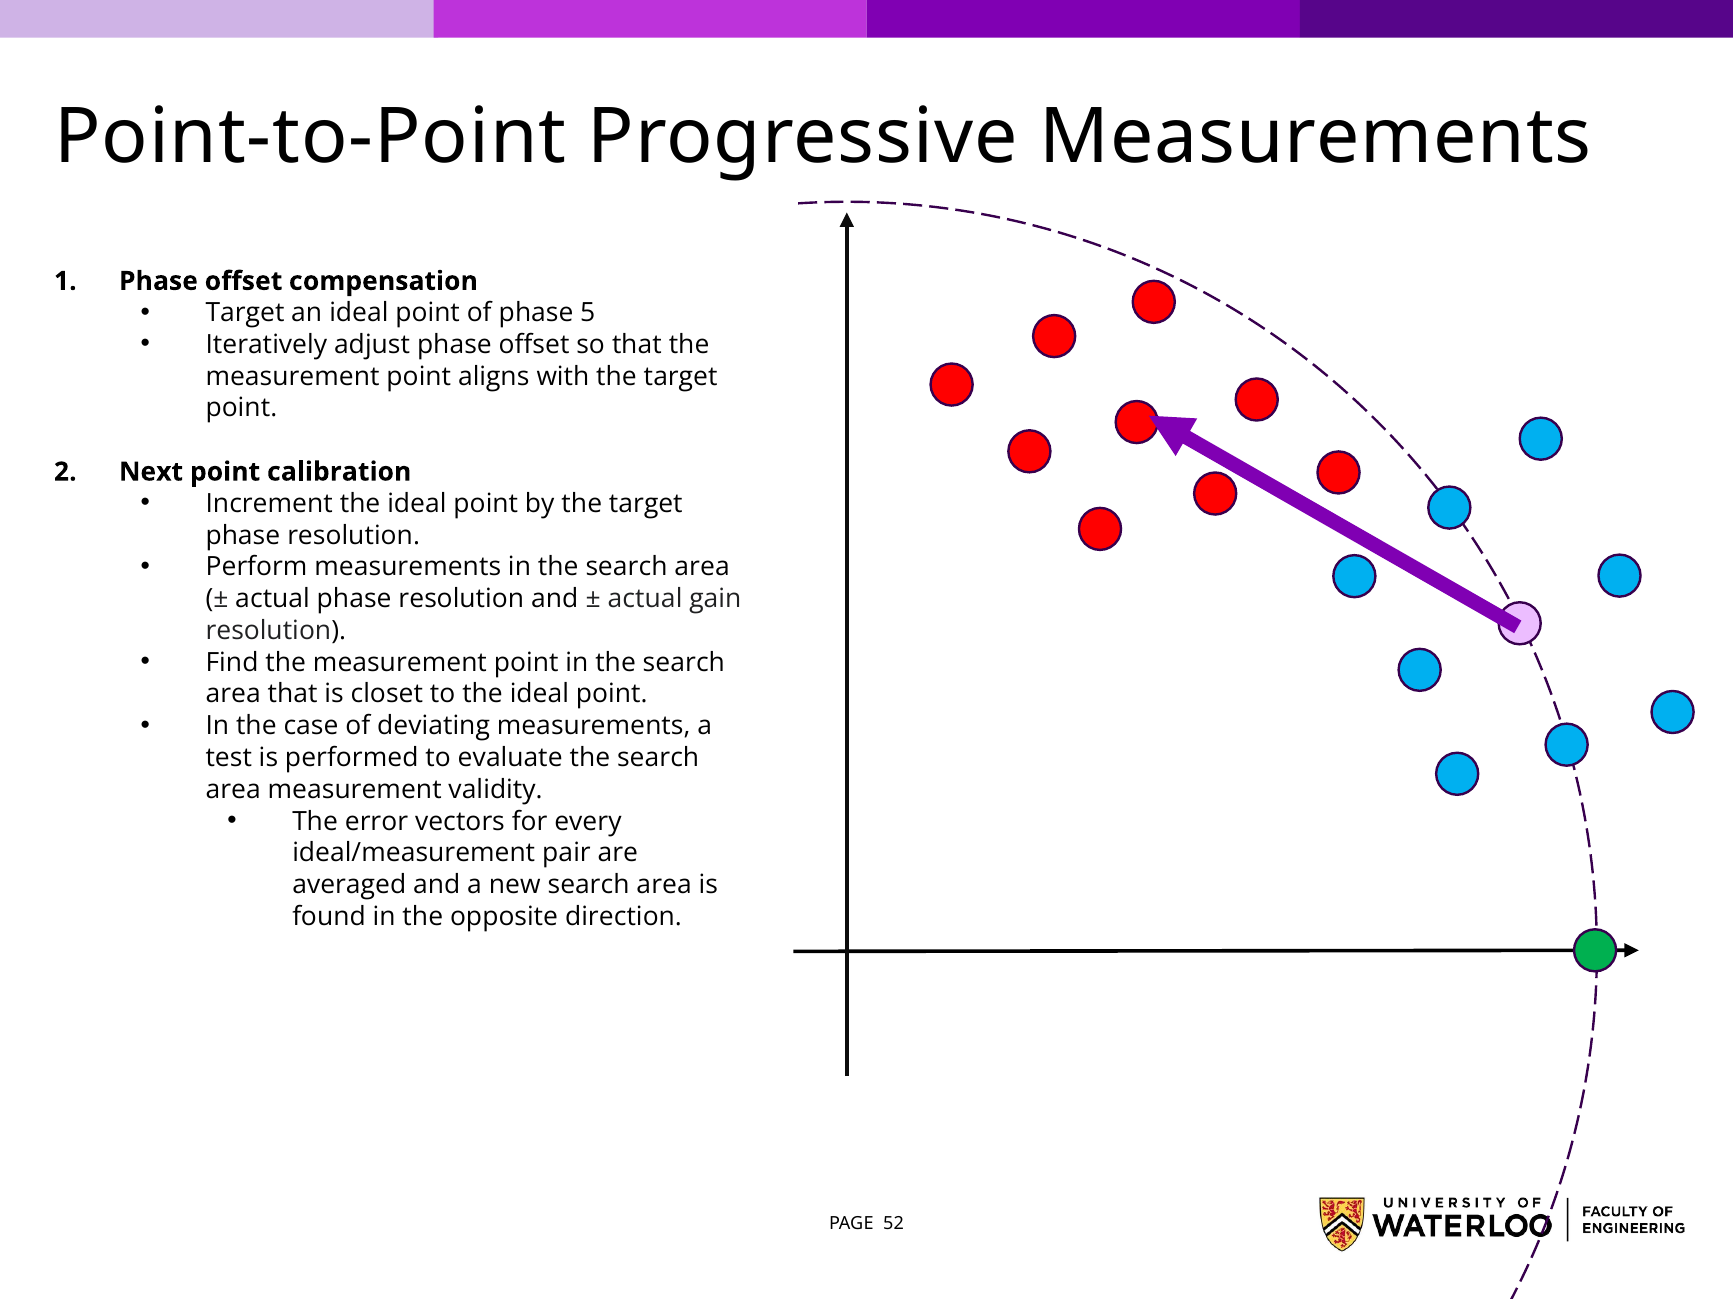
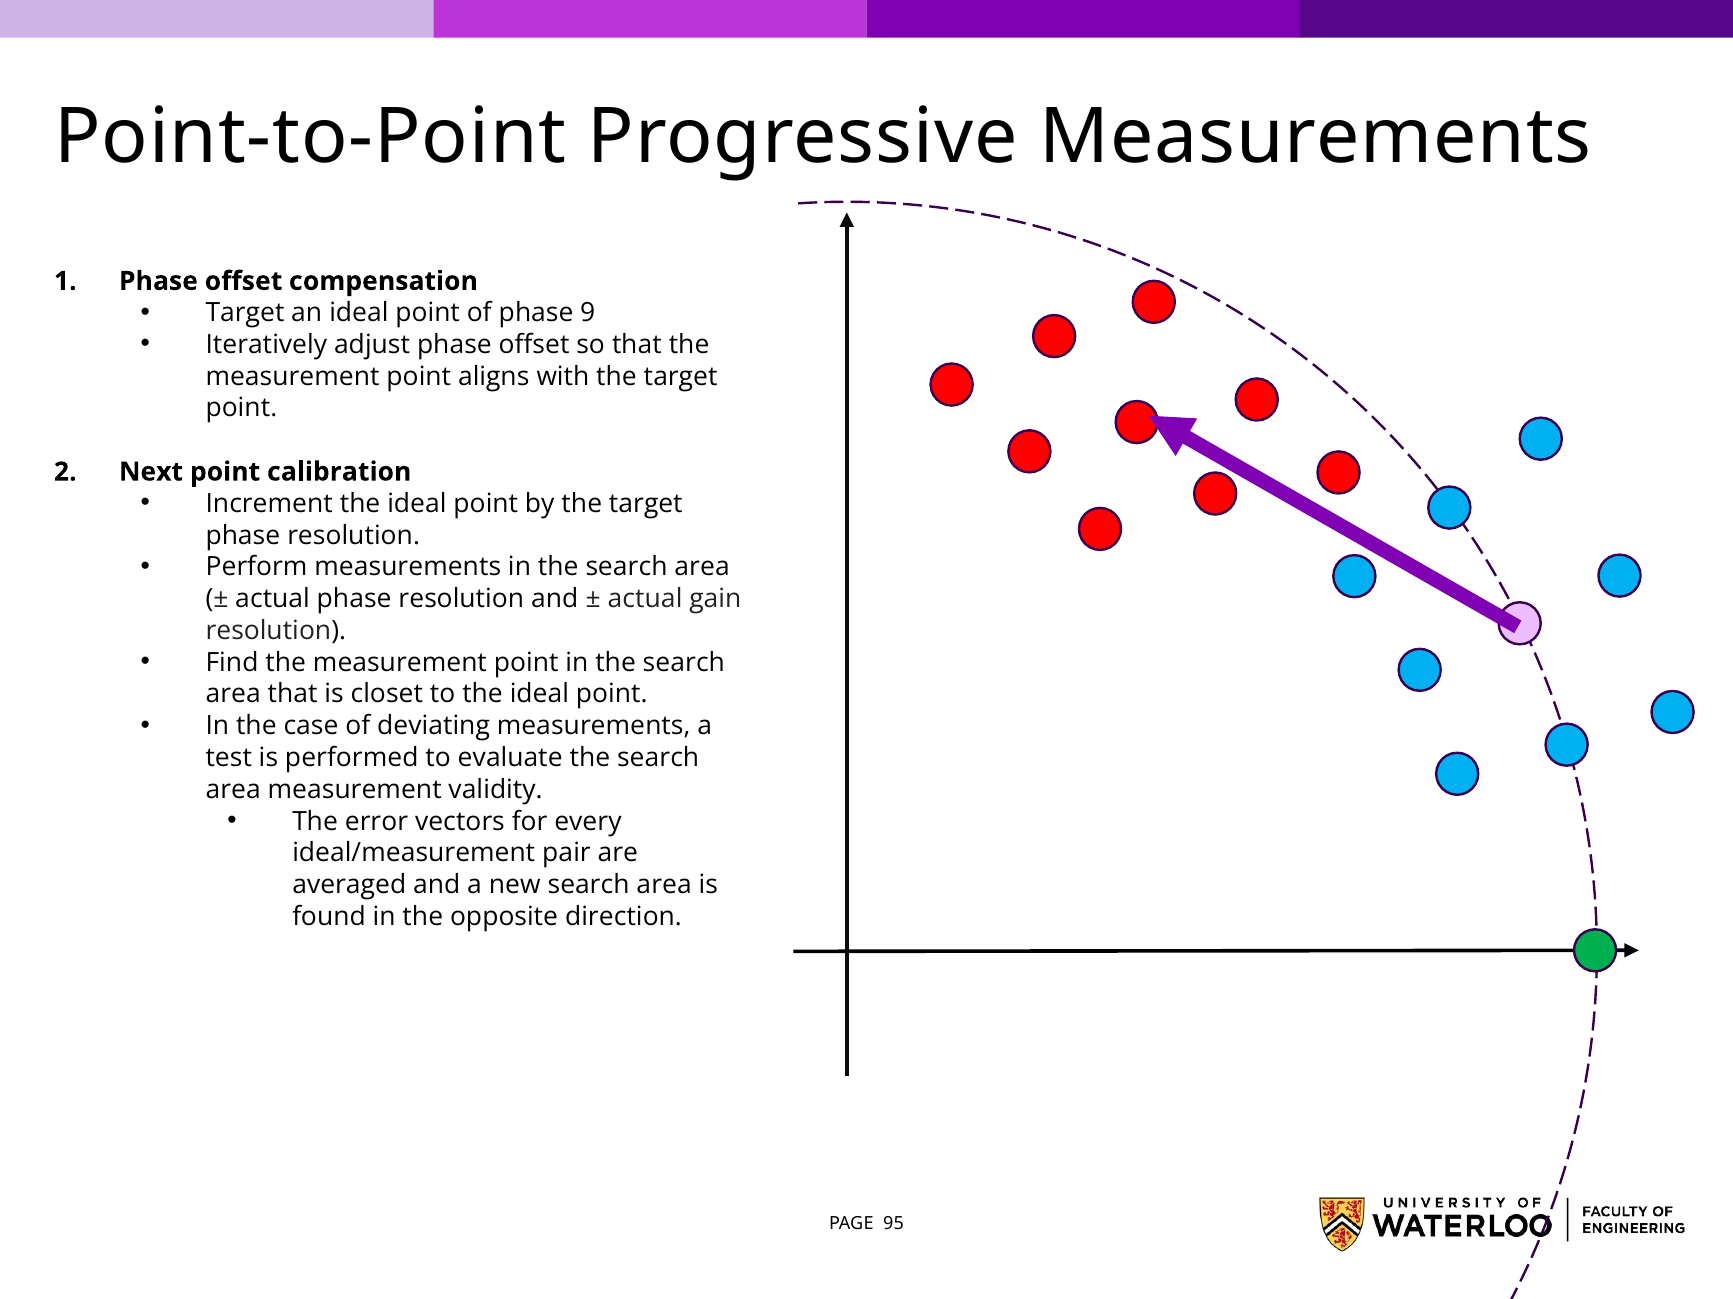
5: 5 -> 9 (588, 313)
52: 52 -> 95 (893, 1224)
